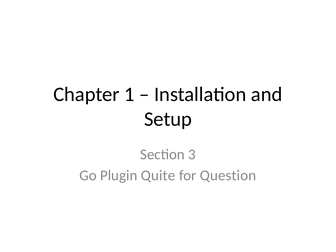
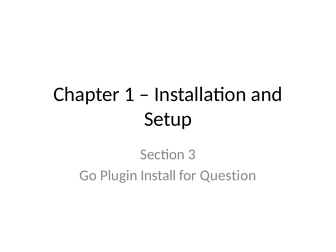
Quite: Quite -> Install (158, 175)
